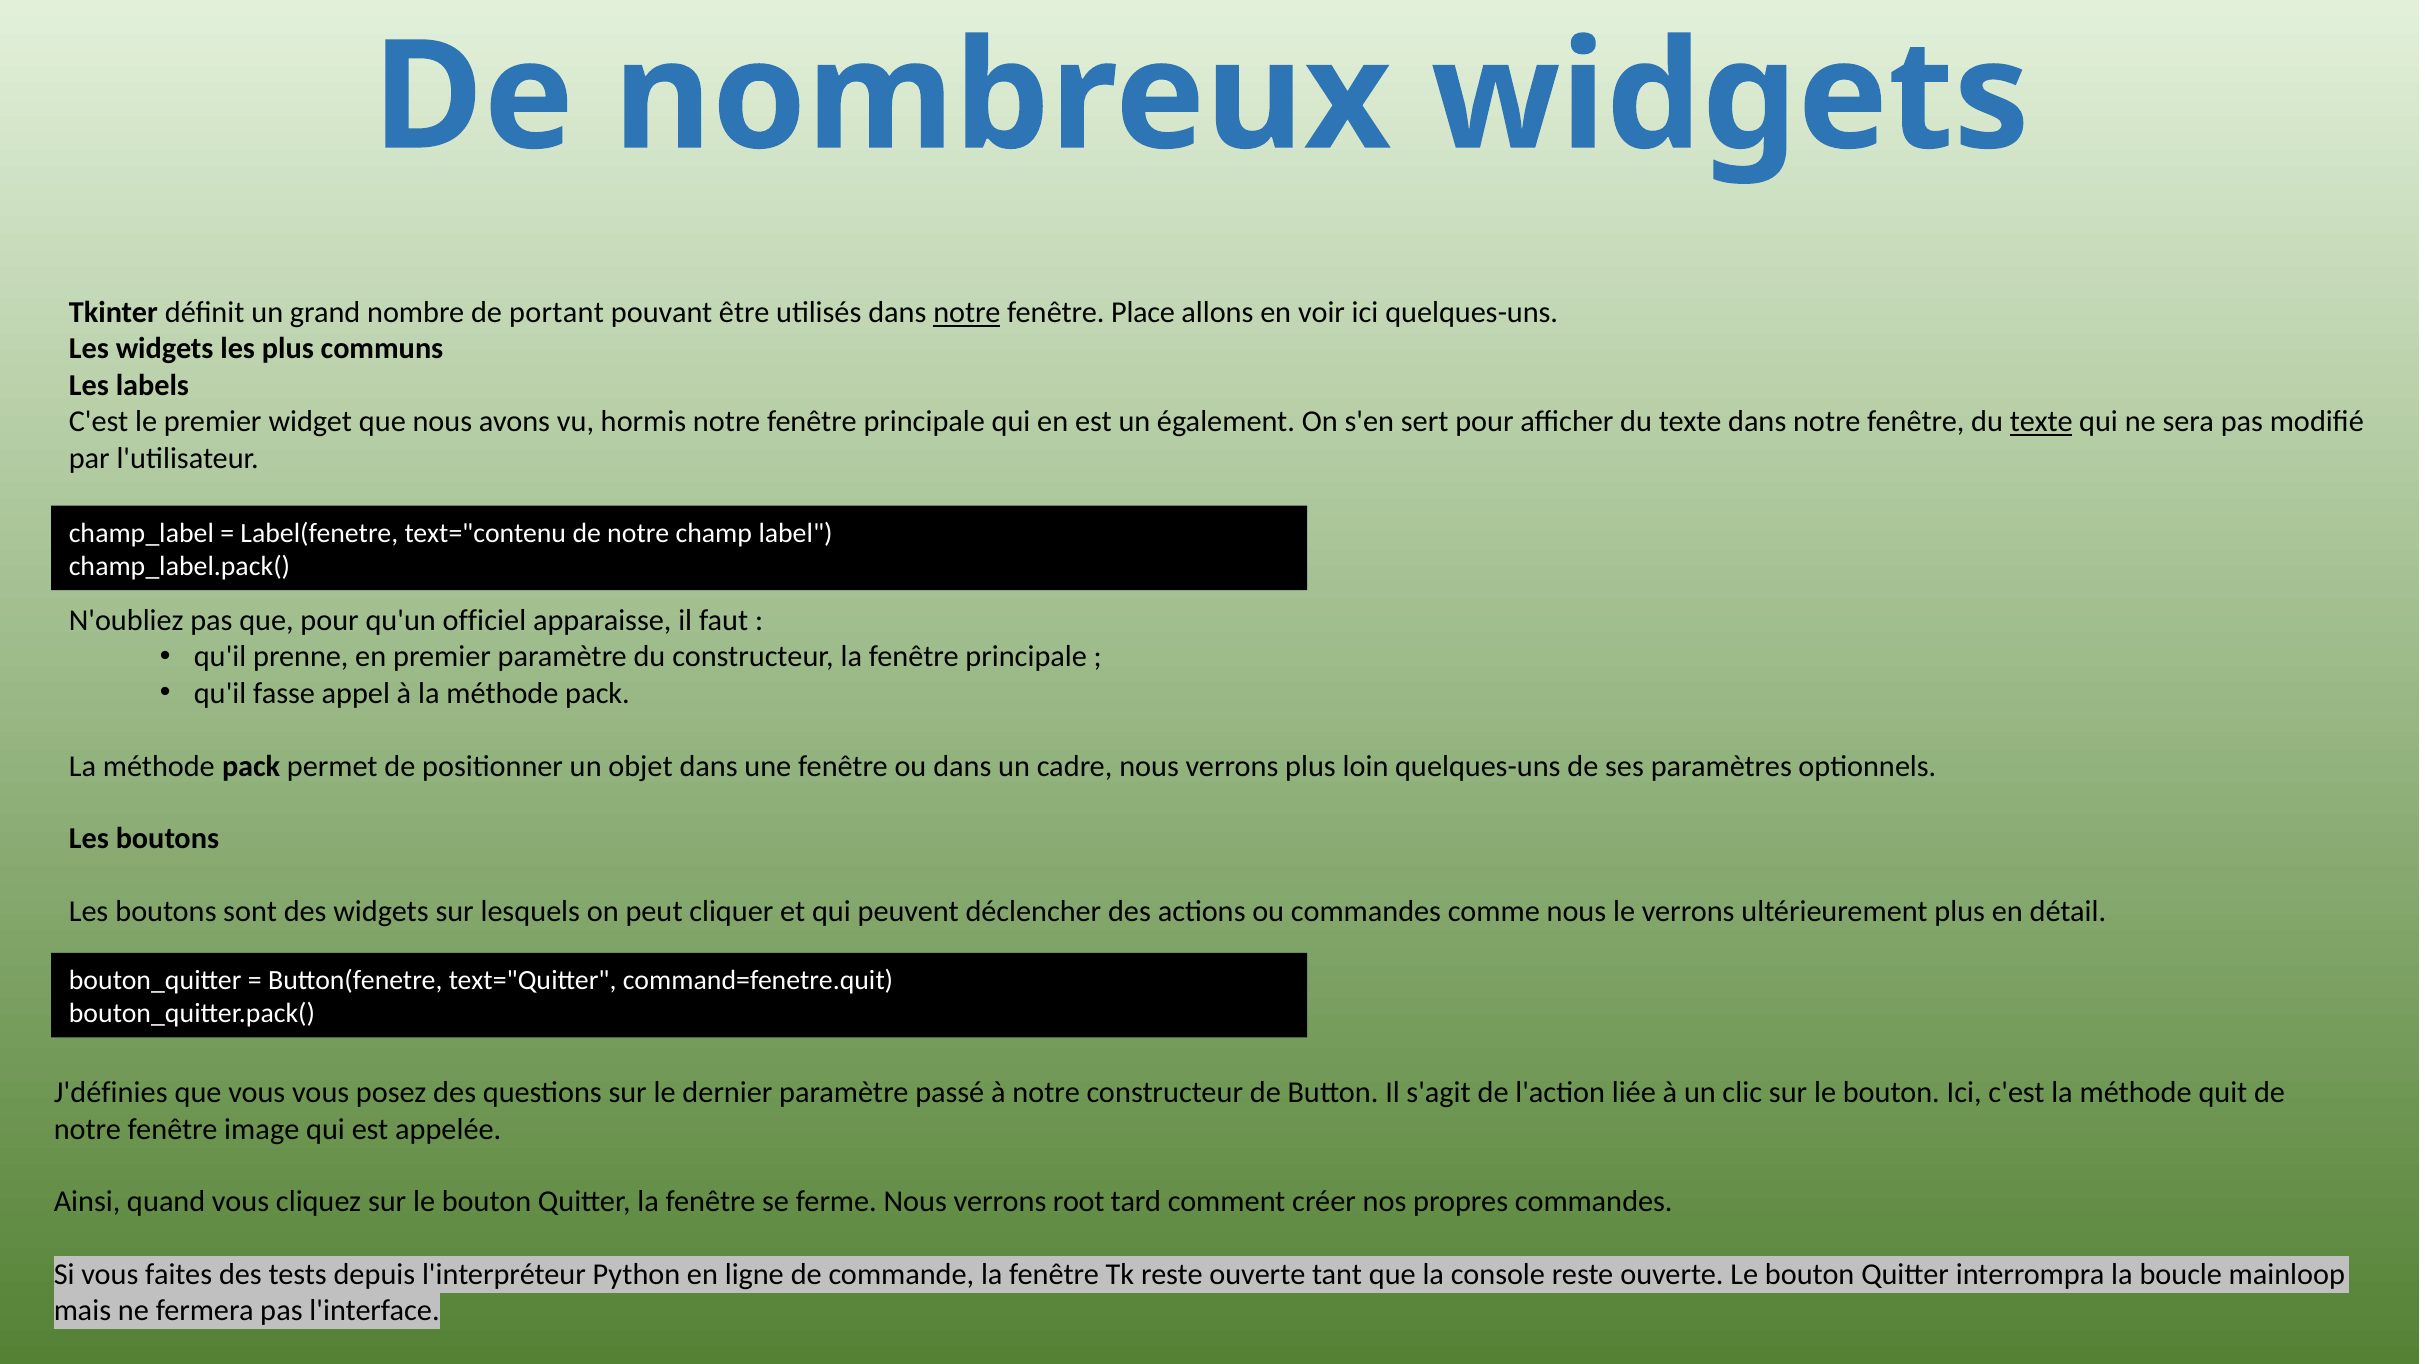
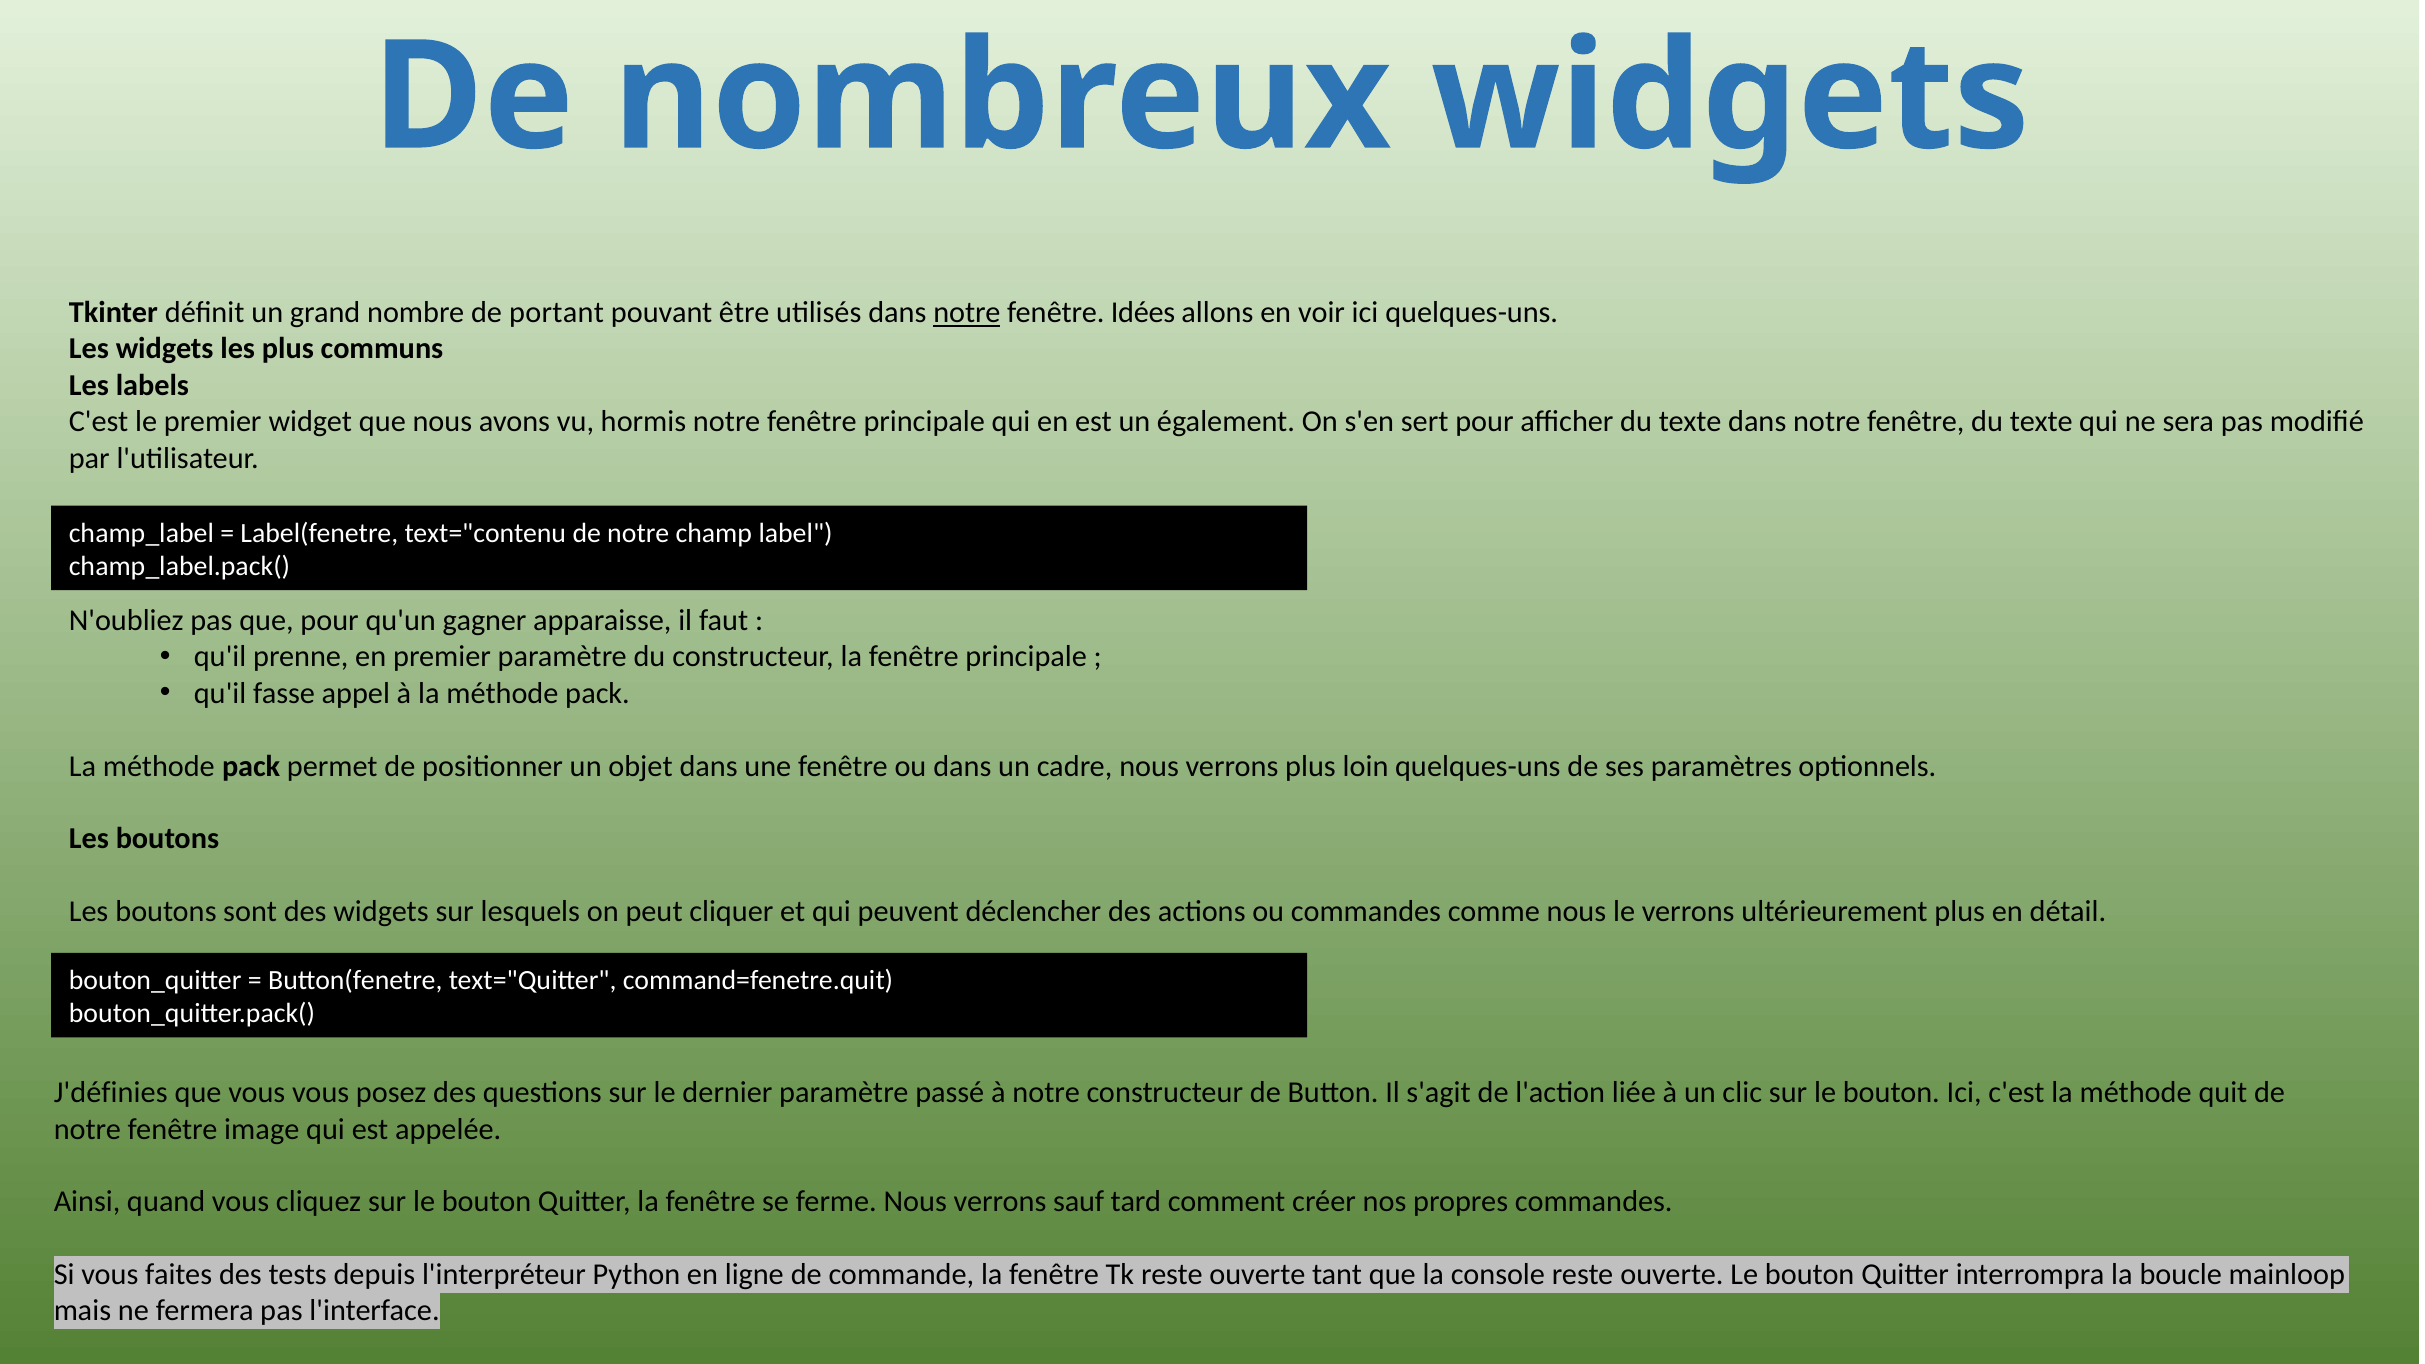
Place: Place -> Idées (1143, 313)
texte underline: present -> none (2041, 422)
officiel: officiel -> gagner (484, 621)
root: root -> sauf (1079, 1202)
